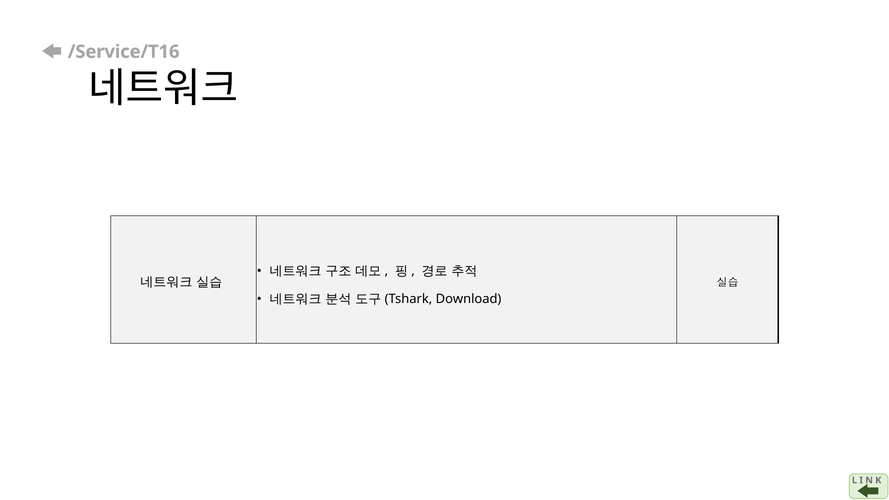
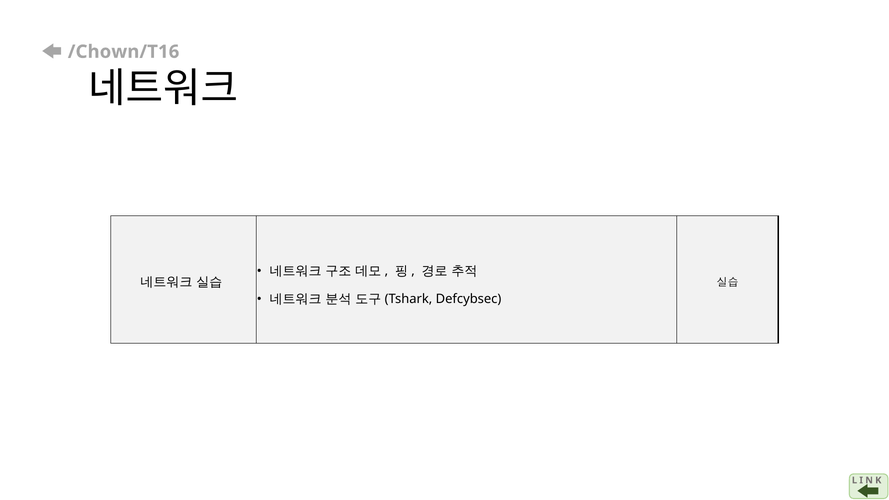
/Service/T16: /Service/T16 -> /Chown/T16 (124, 52)
Download: Download -> Defcybsec (469, 299)
